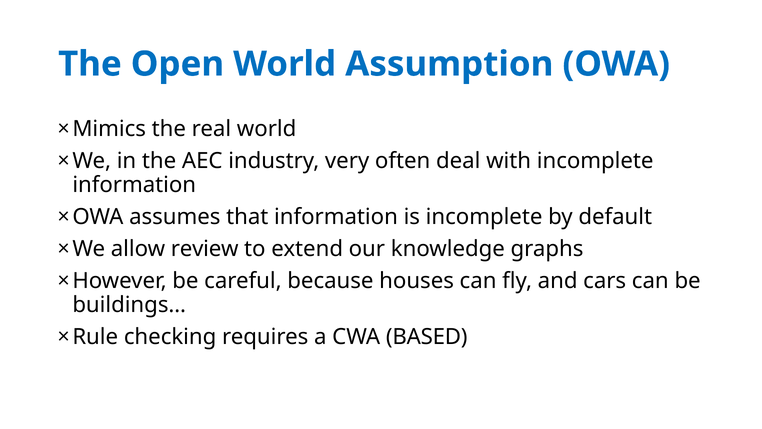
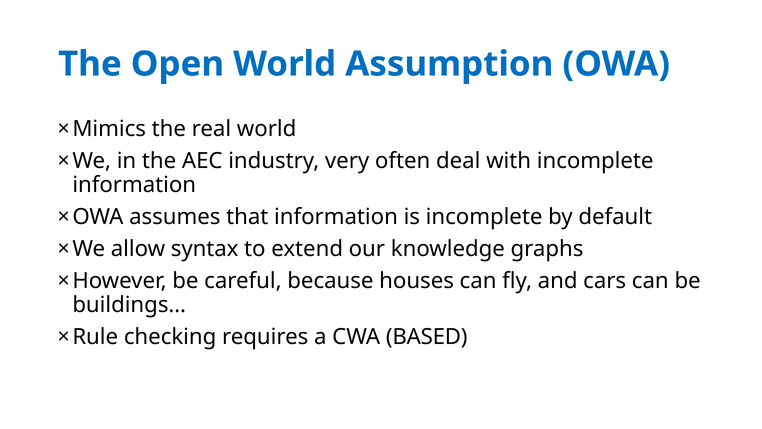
review: review -> syntax (205, 249)
